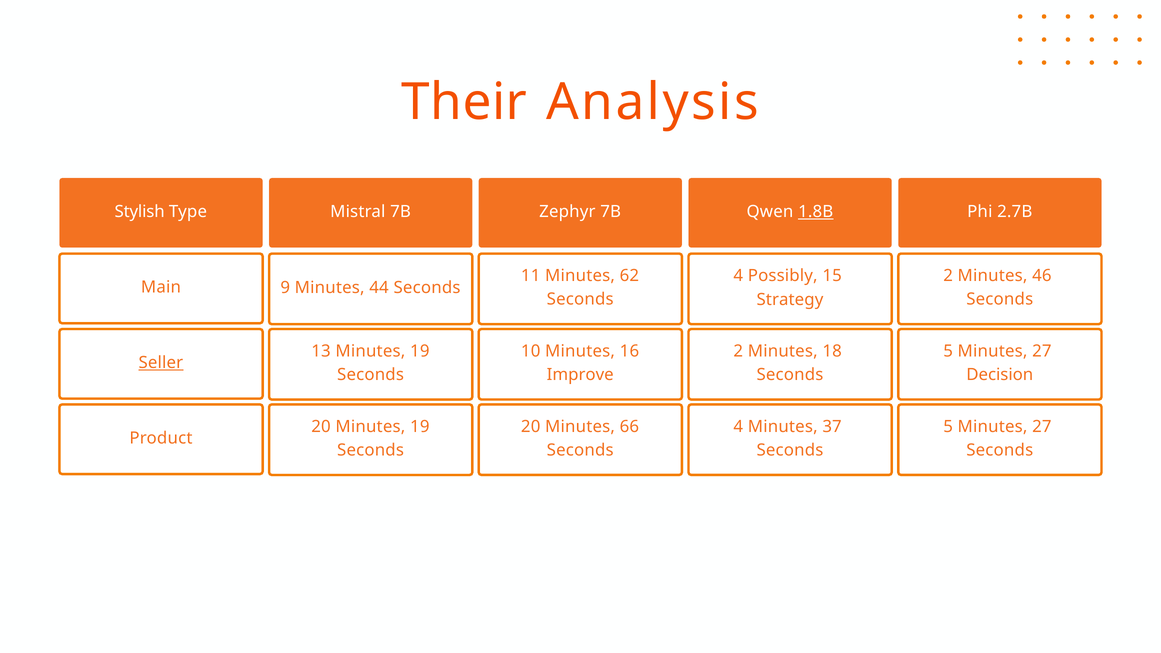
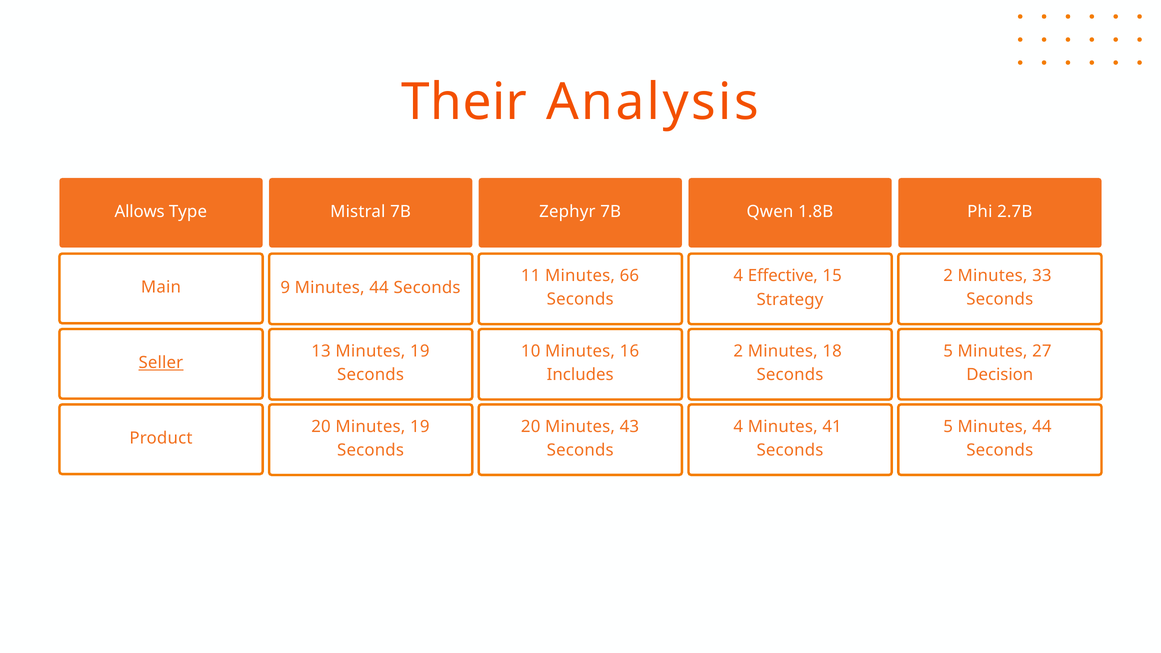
Stylish: Stylish -> Allows (140, 212)
1.8B underline: present -> none (816, 212)
62: 62 -> 66 (629, 276)
Possibly: Possibly -> Effective (783, 276)
46: 46 -> 33 (1042, 276)
Improve: Improve -> Includes (580, 375)
66: 66 -> 43 (629, 427)
37: 37 -> 41 (832, 427)
27: 27 -> 44 (1042, 427)
